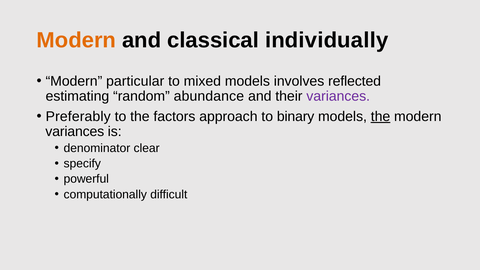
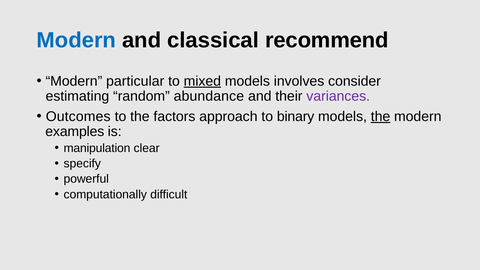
Modern colour: orange -> blue (76, 40)
individually: individually -> recommend (327, 40)
mixed underline: none -> present (202, 81)
reflected: reflected -> consider (355, 81)
Preferably: Preferably -> Outcomes (78, 116)
variances: variances -> examples (75, 132)
denominator: denominator -> manipulation (97, 148)
